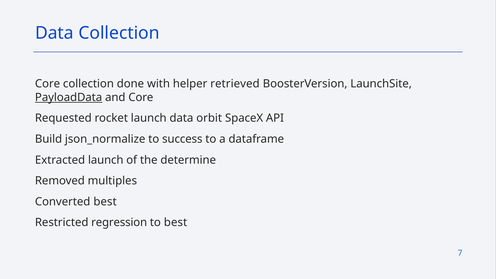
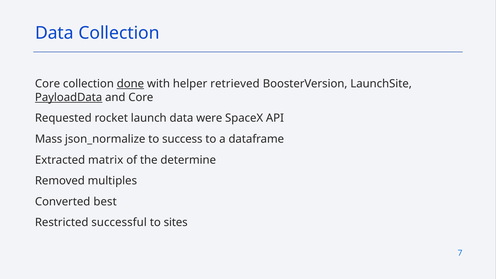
done underline: none -> present (130, 84)
orbit: orbit -> were (209, 118)
Build: Build -> Mass (49, 139)
Extracted launch: launch -> matrix (106, 160)
regression: regression -> successful (119, 223)
to best: best -> sites (176, 223)
